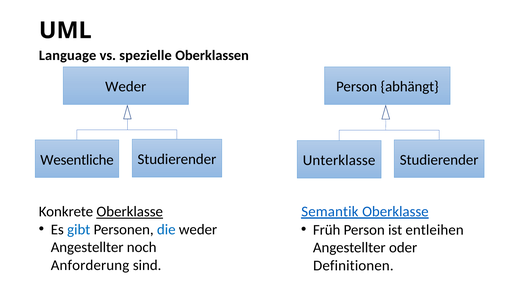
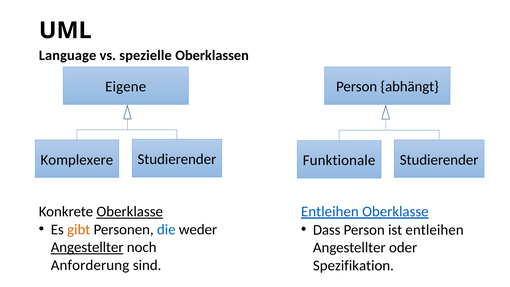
Weder: Weder -> Eigene (126, 87)
Wesentliche: Wesentliche -> Komplexere (77, 160)
Unterklasse: Unterklasse -> Funktionale (339, 160)
Semantik: Semantik -> Entleihen (330, 212)
gibt colour: blue -> orange (79, 229)
Früh: Früh -> Dass (327, 230)
Angestellter underline: none -> present (87, 247)
Definitionen: Definitionen -> Spezifikation (353, 265)
